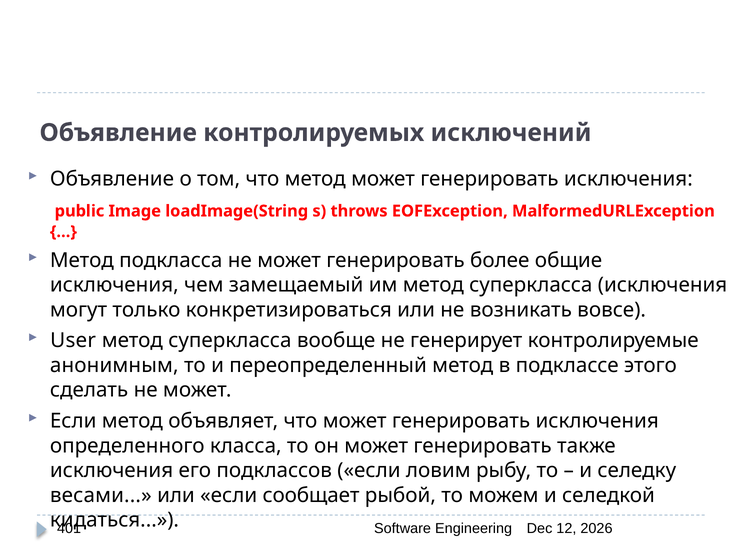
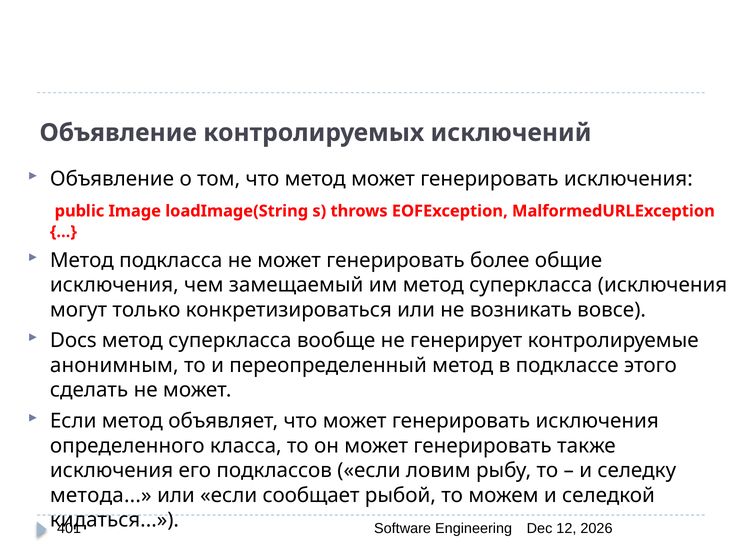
User: User -> Docs (73, 341)
весами: весами -> метода (101, 496)
